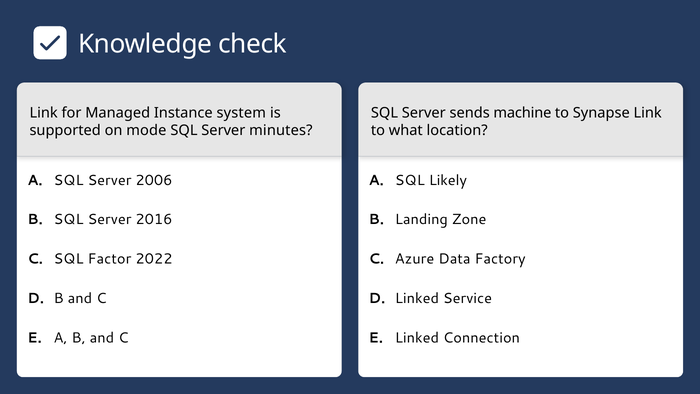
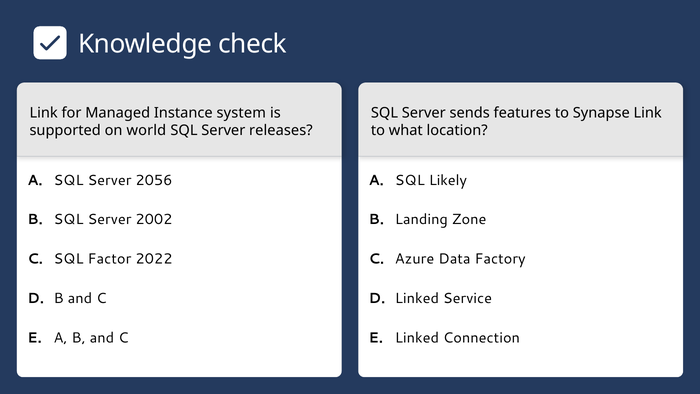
machine: machine -> features (522, 113)
mode: mode -> world (146, 130)
minutes: minutes -> releases (281, 130)
2006: 2006 -> 2056 (154, 180)
2016: 2016 -> 2002 (154, 219)
